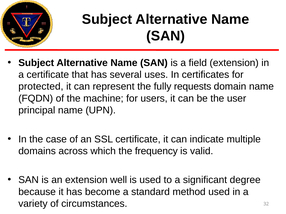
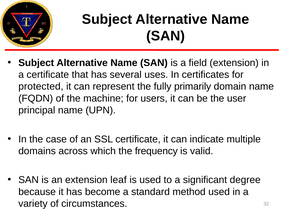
requests: requests -> primarily (193, 87)
well: well -> leaf (118, 180)
